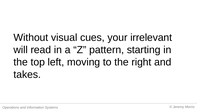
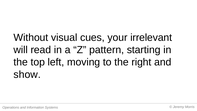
takes: takes -> show (27, 74)
